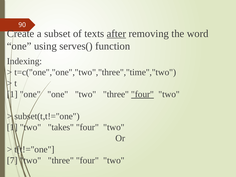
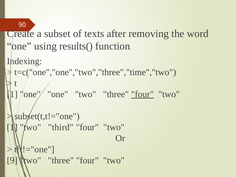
after underline: present -> none (116, 34)
serves(: serves( -> results( (76, 46)
takes: takes -> third (61, 127)
7: 7 -> 9 (12, 160)
